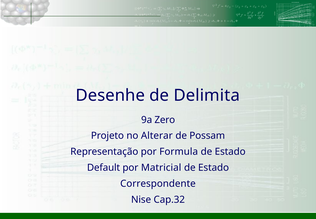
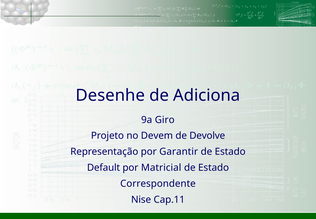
Delimita: Delimita -> Adiciona (207, 95)
Zero: Zero -> Giro (165, 120)
Alterar: Alterar -> Devem (157, 136)
Possam: Possam -> Devolve (207, 136)
Formula: Formula -> Garantir (179, 152)
Cap.32: Cap.32 -> Cap.11 (169, 199)
